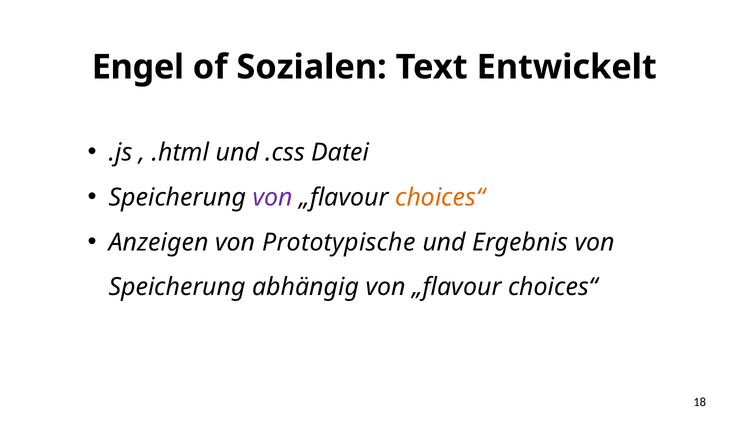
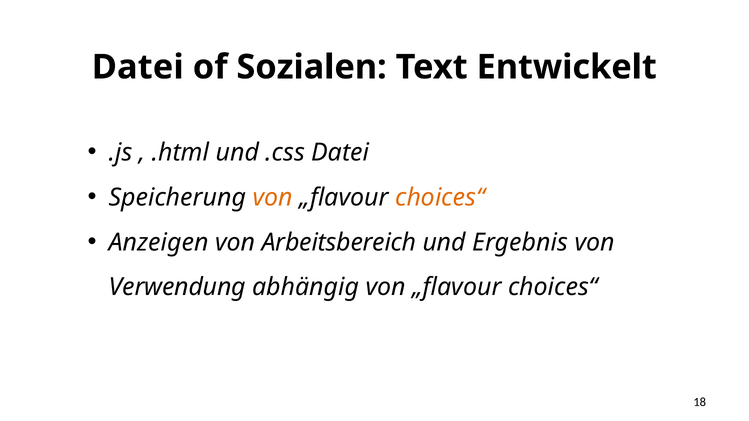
Engel: Engel -> Datei (138, 67)
von colour: purple -> orange (273, 198)
Prototypische: Prototypische -> Arbeitsbereich (339, 242)
Speicherung: Speicherung -> Verwendung (177, 287)
